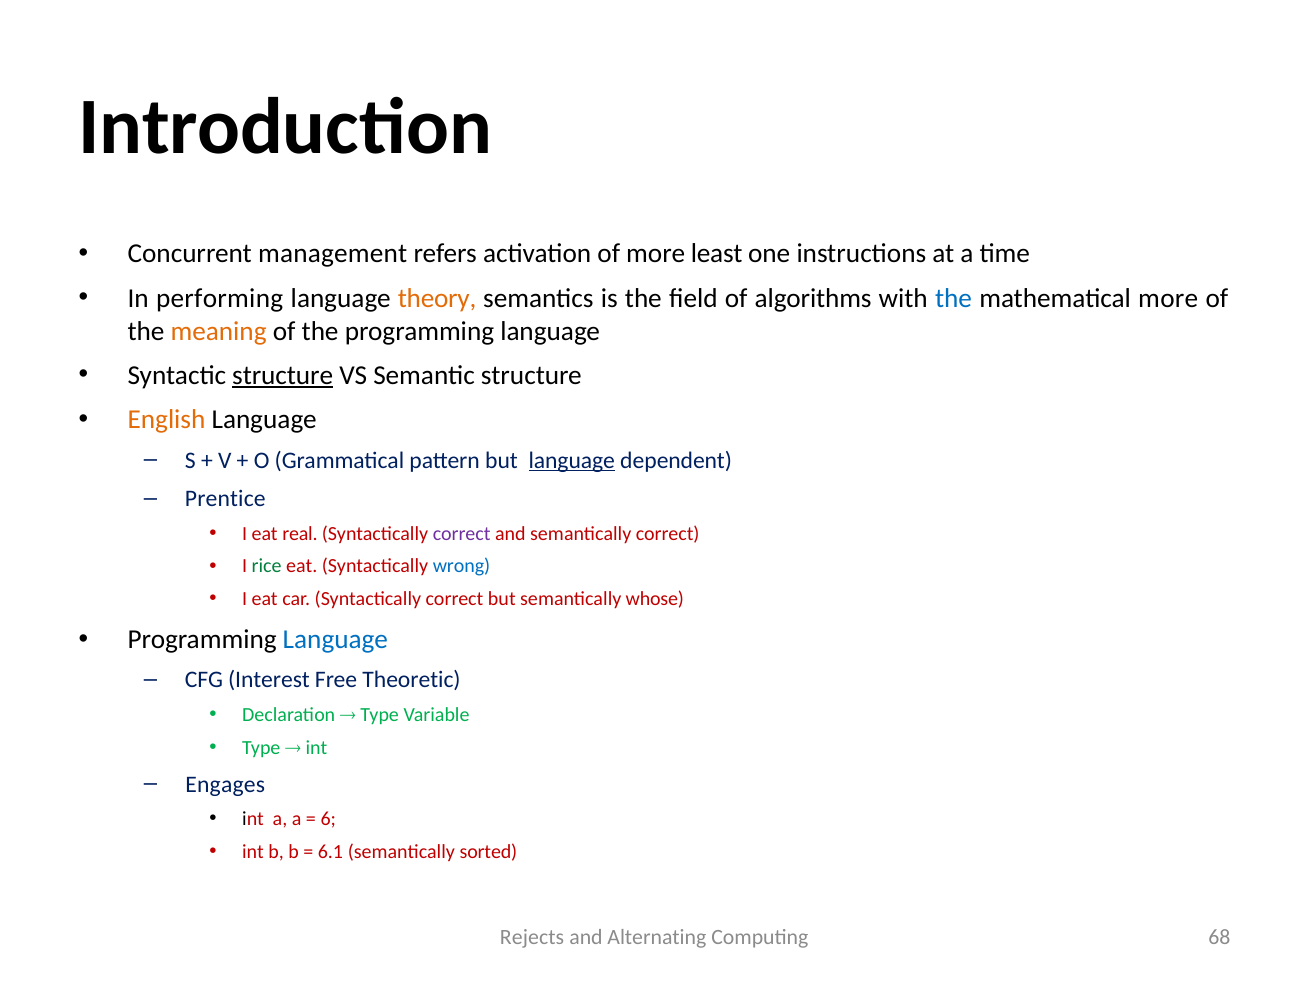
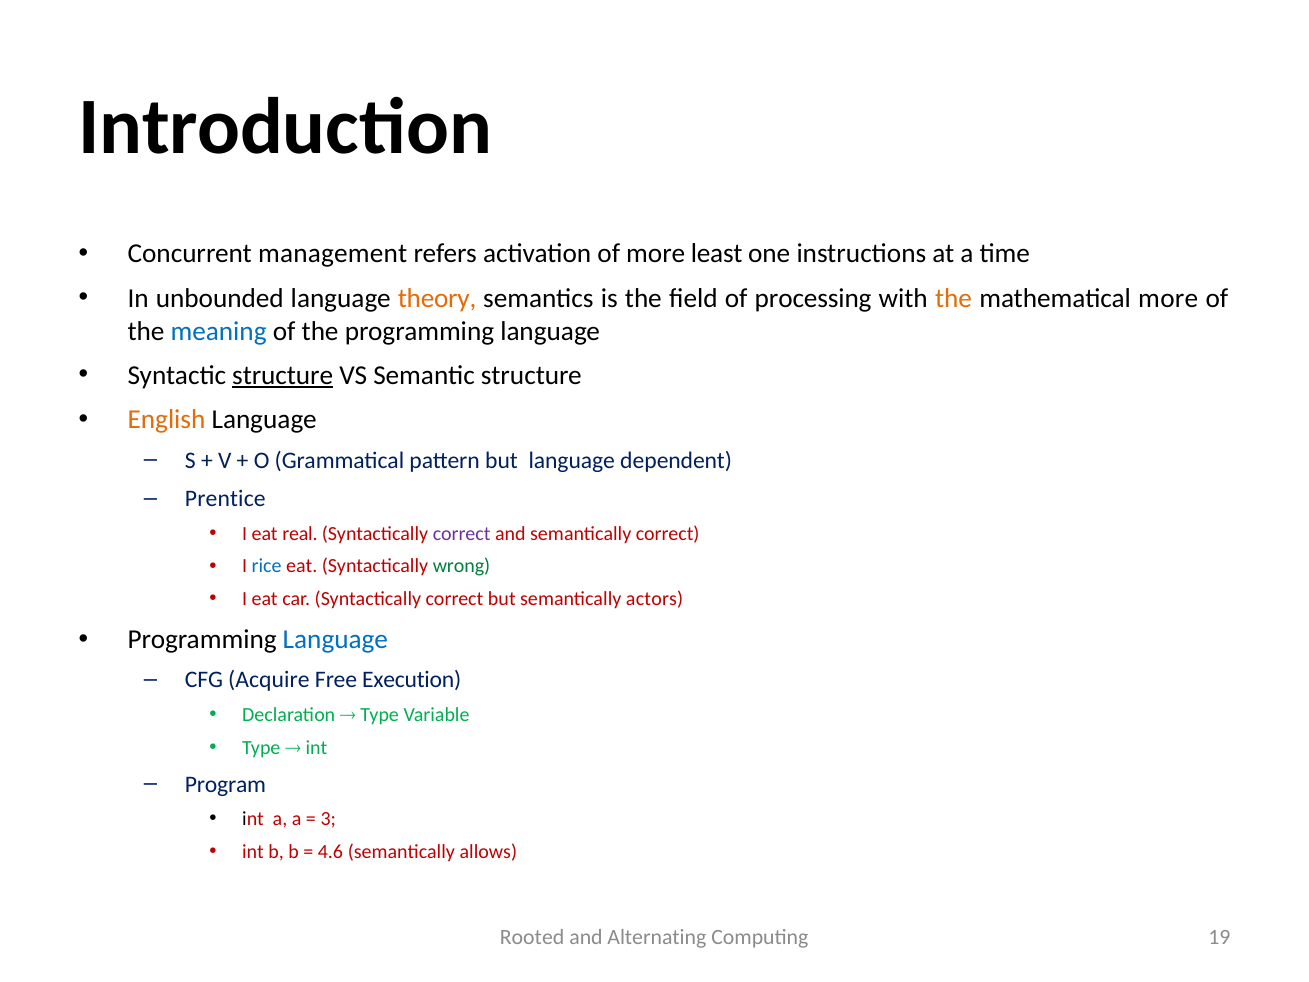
performing: performing -> unbounded (220, 298)
algorithms: algorithms -> processing (813, 298)
the colour: blue -> orange (953, 298)
meaning colour: orange -> blue (219, 331)
language underline: present -> none (572, 460)
rice colour: green -> blue (267, 566)
wrong colour: blue -> green (462, 566)
whose: whose -> actors (655, 599)
Interest: Interest -> Acquire (269, 680)
Theoretic: Theoretic -> Execution (412, 680)
Engages: Engages -> Program (225, 784)
6: 6 -> 3 (328, 819)
6.1: 6.1 -> 4.6 (331, 851)
sorted: sorted -> allows (488, 851)
Rejects: Rejects -> Rooted (532, 937)
68: 68 -> 19 (1219, 937)
